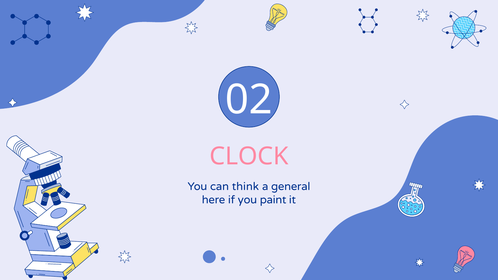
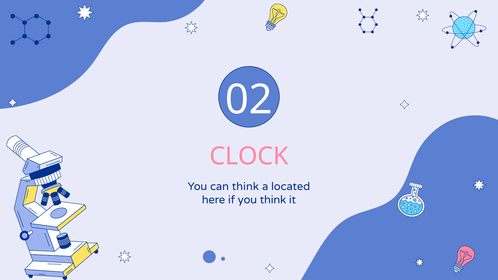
general: general -> located (291, 187)
you paint: paint -> think (273, 200)
